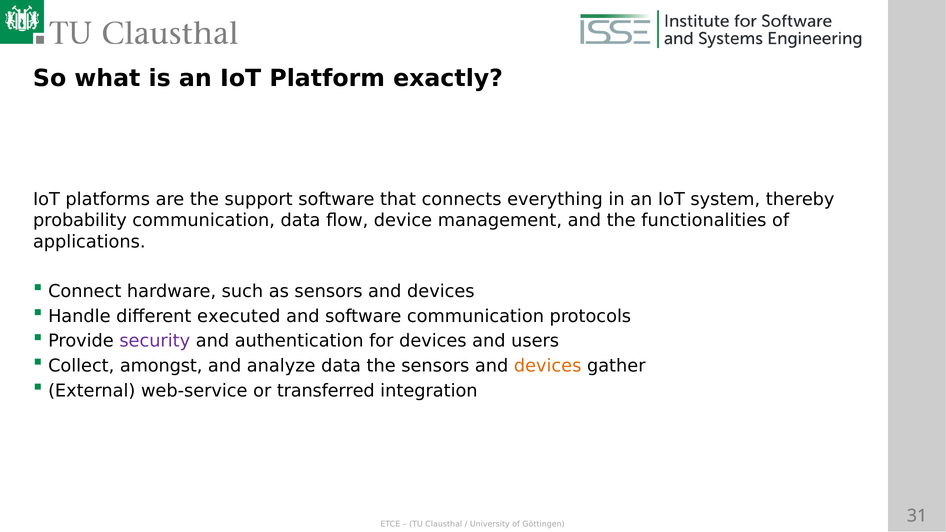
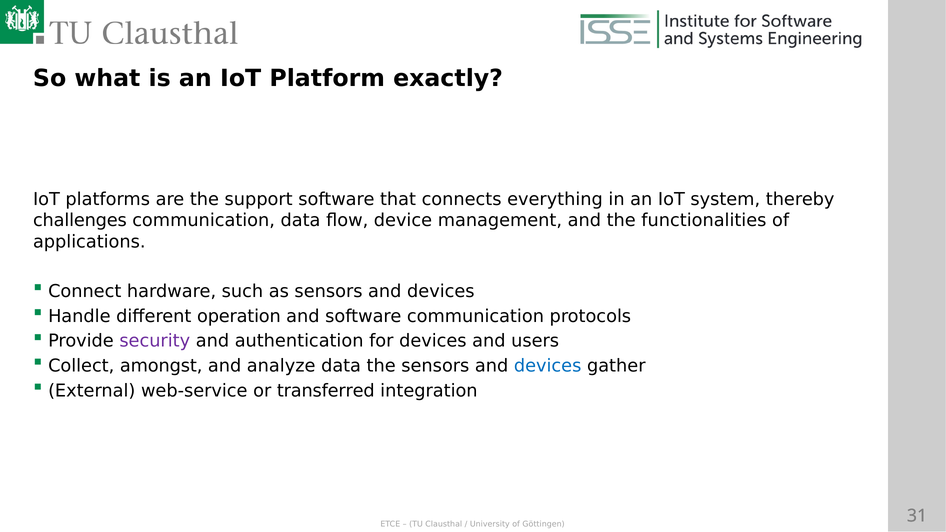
probability: probability -> challenges (80, 221)
executed: executed -> operation (239, 316)
devices colour: orange -> blue (548, 366)
